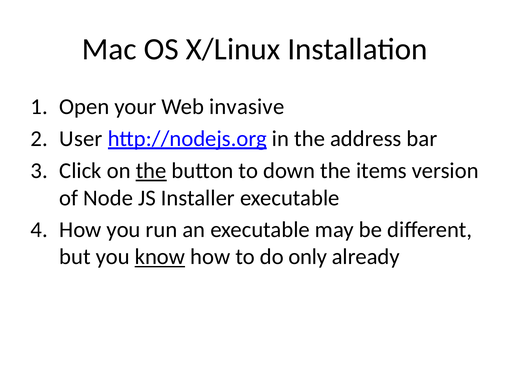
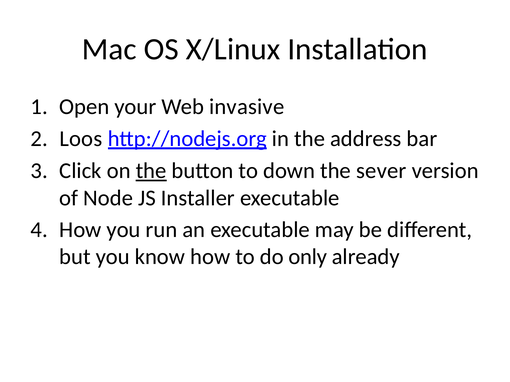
User: User -> Loos (81, 139)
items: items -> sever (381, 171)
know underline: present -> none (160, 257)
